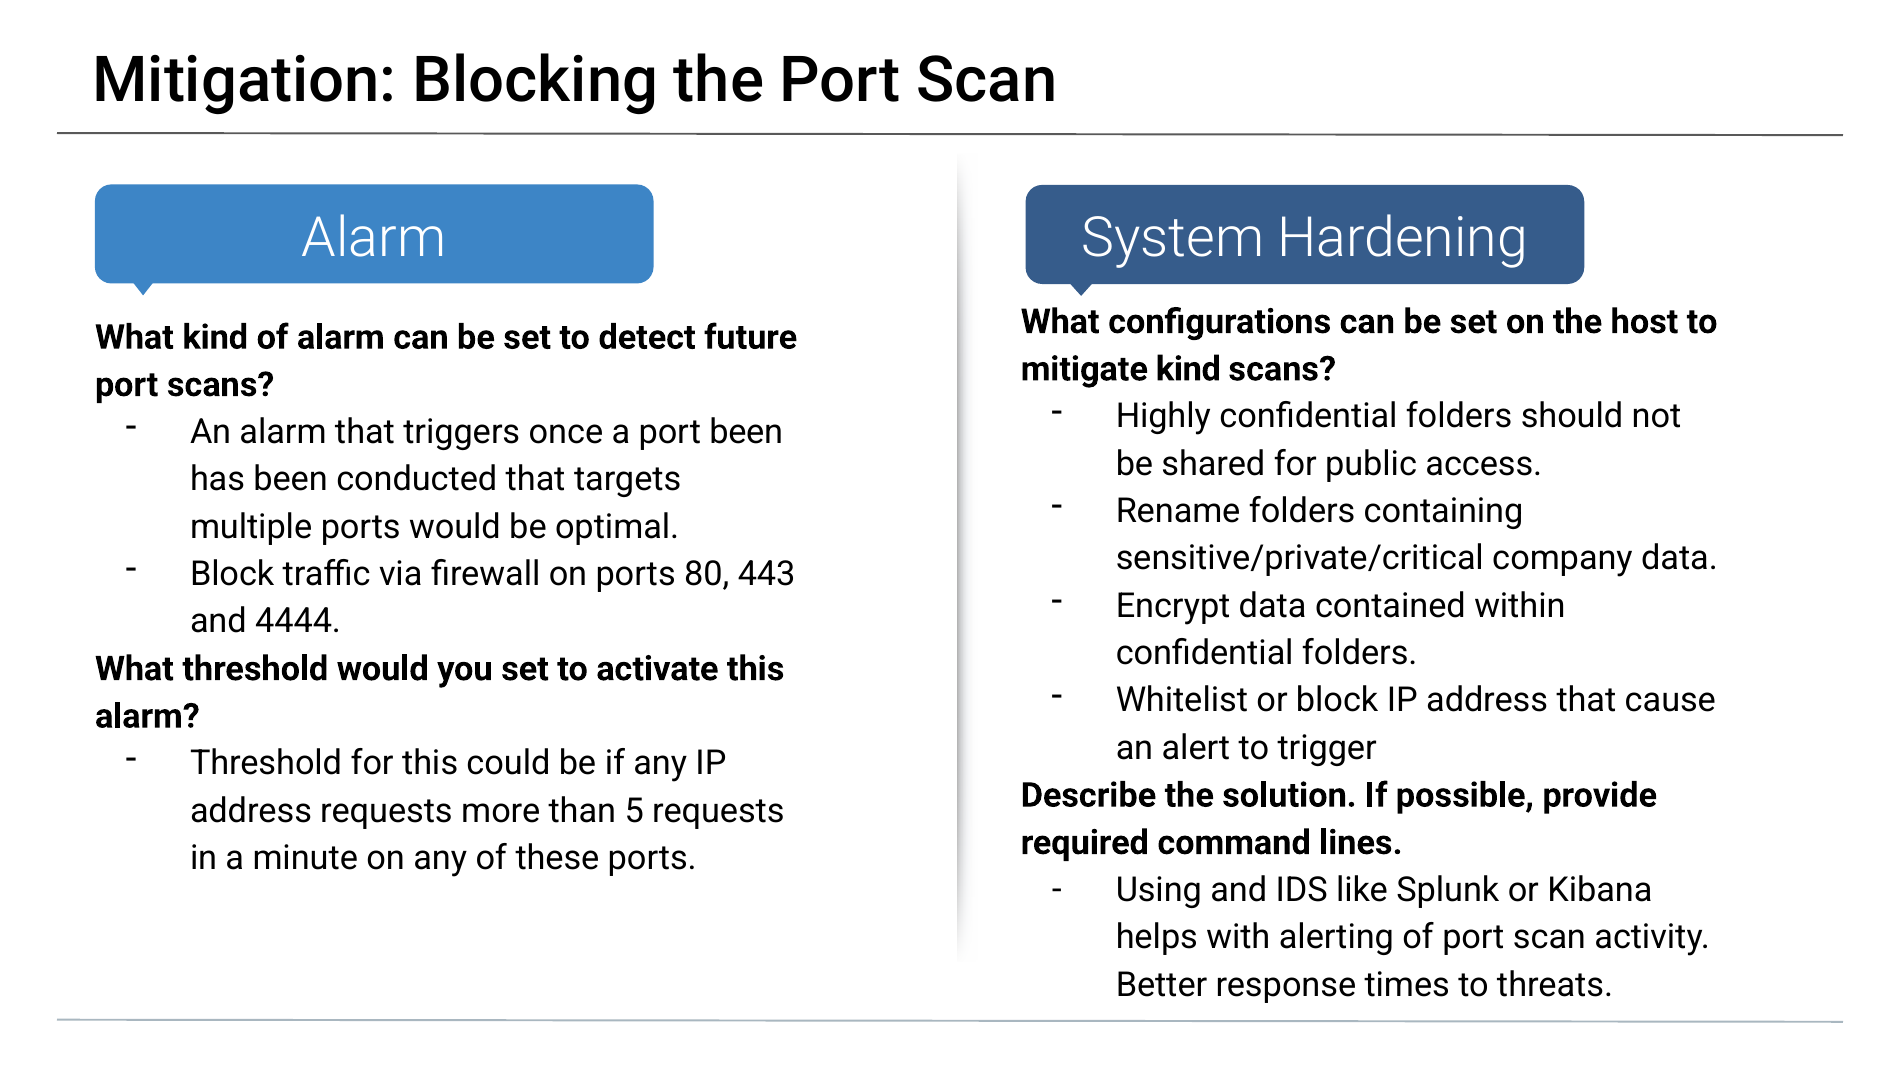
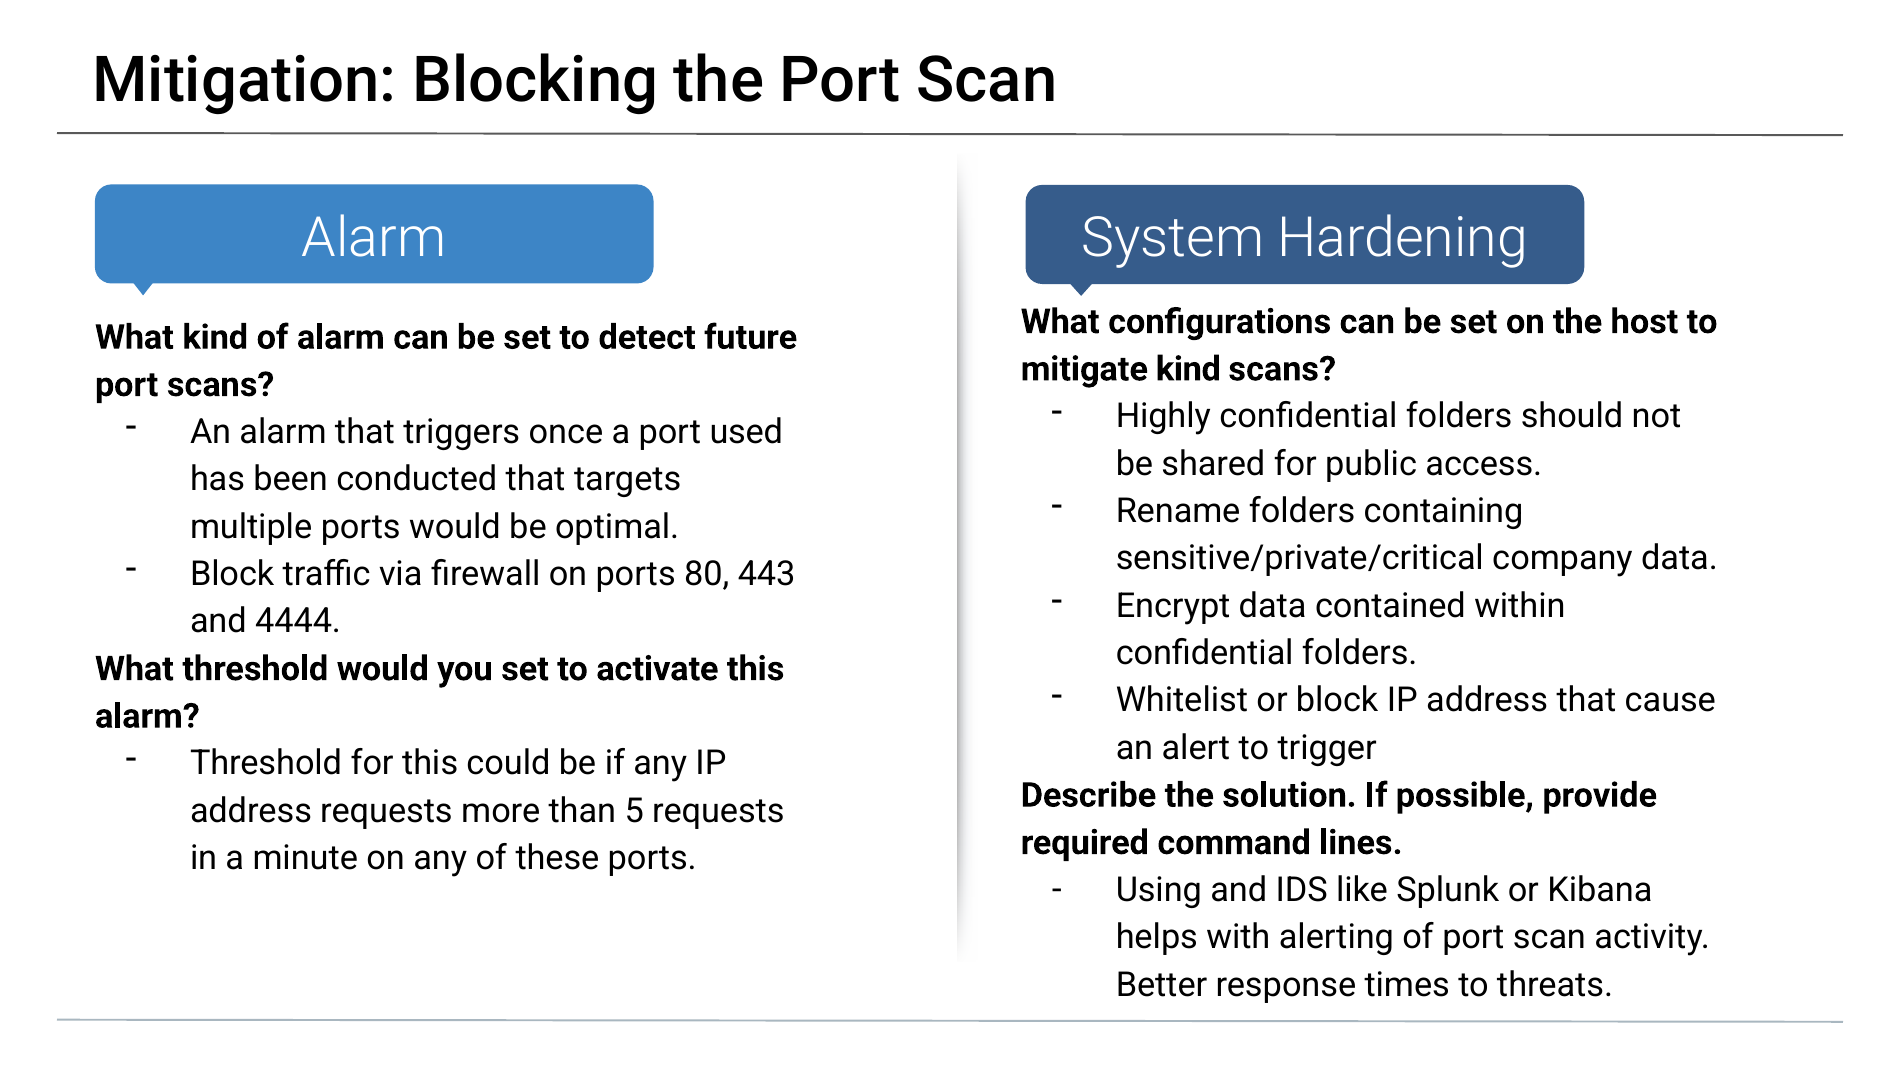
port been: been -> used (746, 432)
